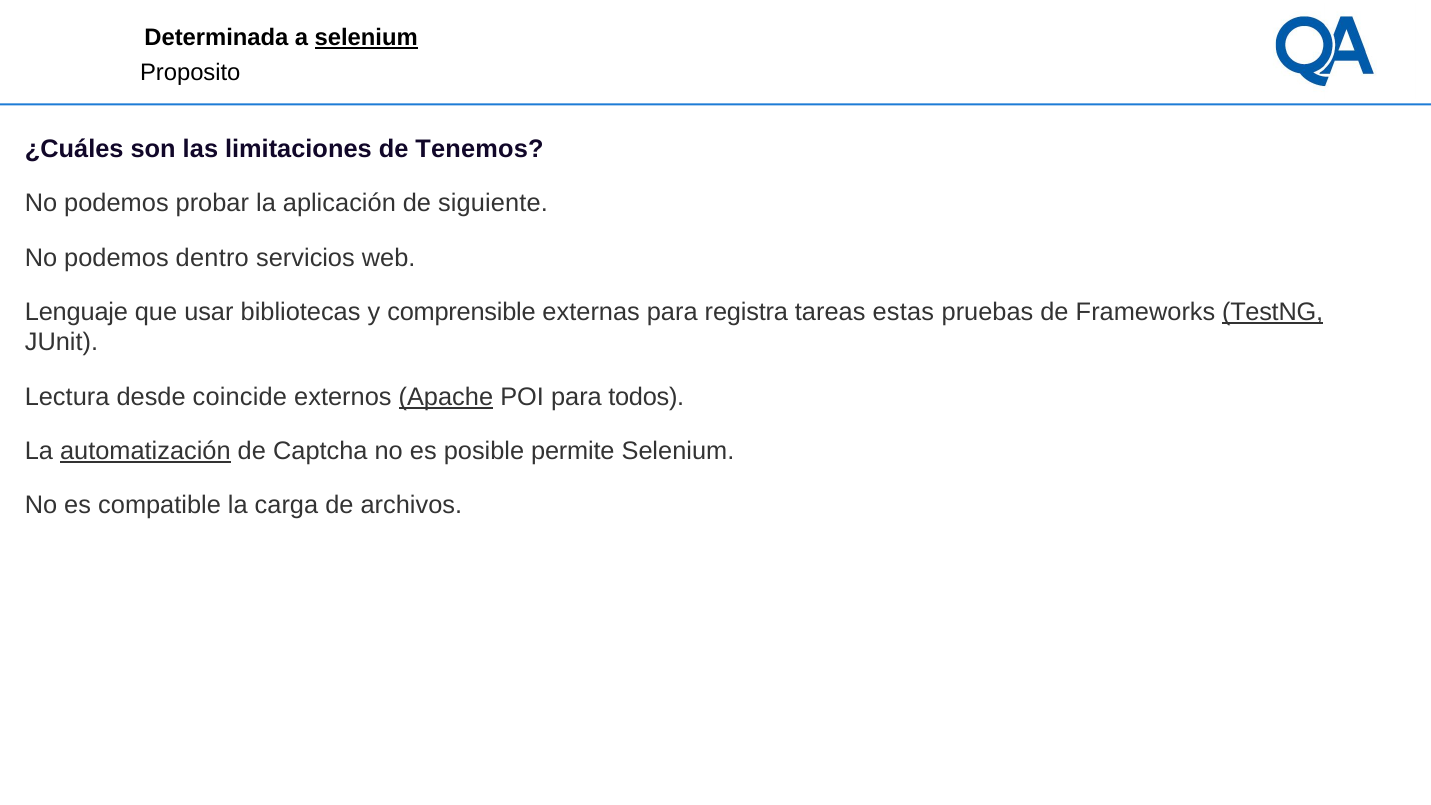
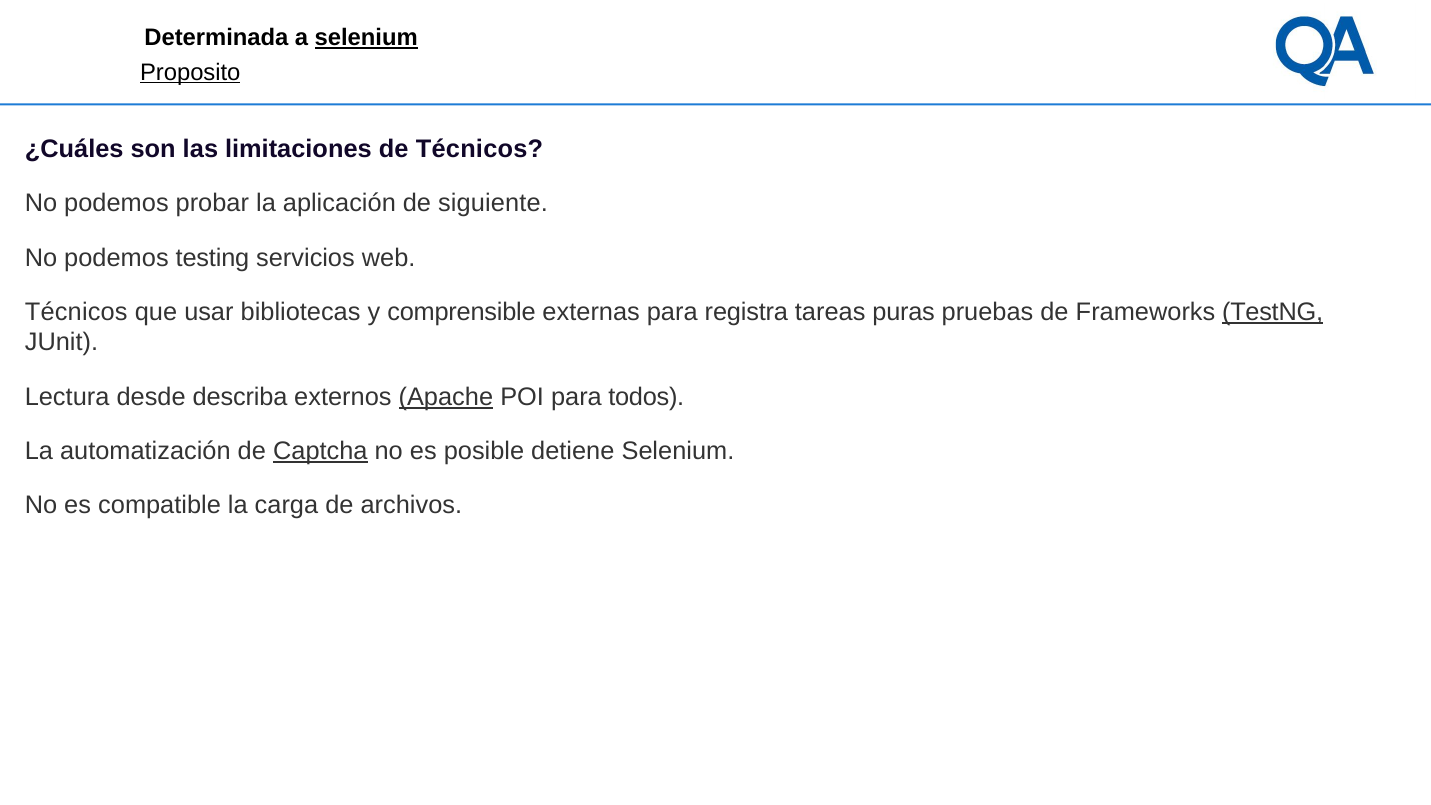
Proposito underline: none -> present (190, 72)
de Tenemos: Tenemos -> Técnicos (479, 149)
dentro: dentro -> testing (212, 258)
Lenguaje: Lenguaje -> Técnicos (76, 312)
estas: estas -> puras (904, 312)
coincide: coincide -> describa (240, 397)
automatización underline: present -> none (145, 451)
Captcha underline: none -> present (320, 451)
permite: permite -> detiene (573, 451)
